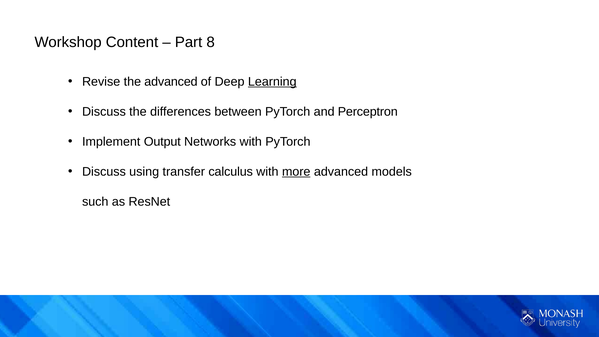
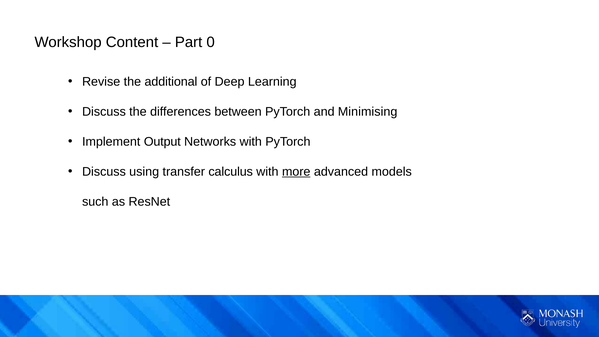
8: 8 -> 0 (211, 42)
the advanced: advanced -> additional (171, 82)
Learning underline: present -> none (272, 82)
Perceptron: Perceptron -> Minimising (368, 112)
